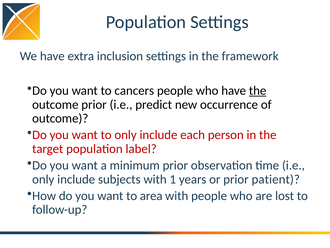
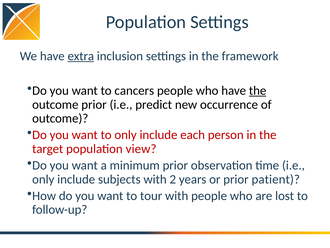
extra underline: none -> present (81, 56)
label: label -> view (141, 149)
1: 1 -> 2 (173, 179)
area: area -> tour (151, 195)
